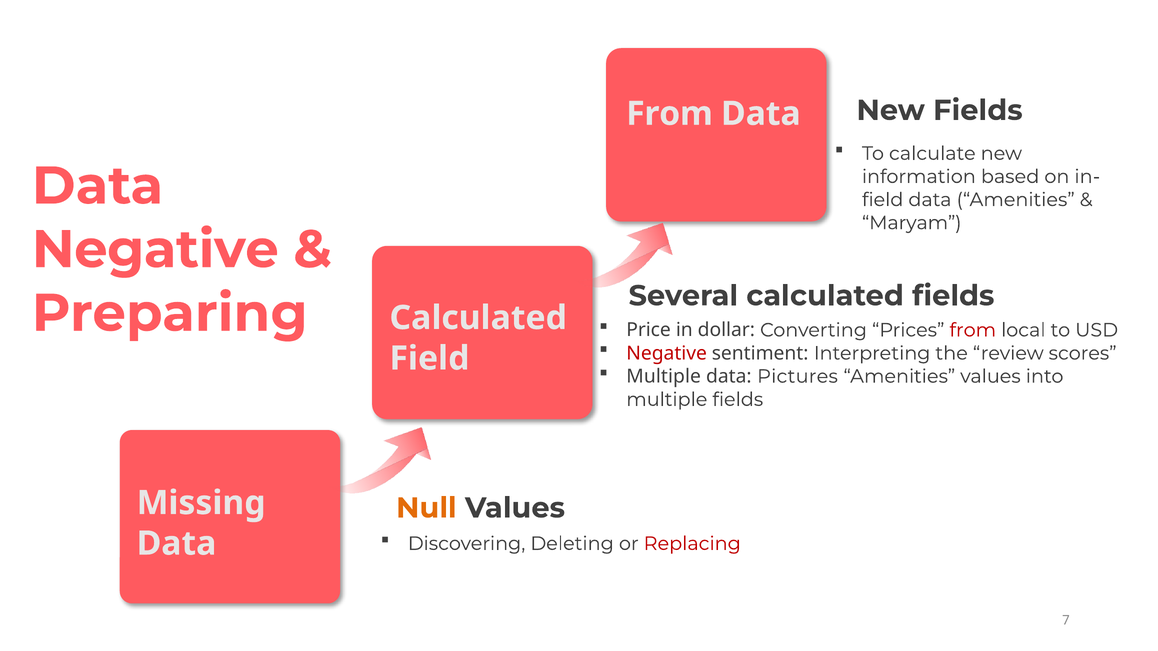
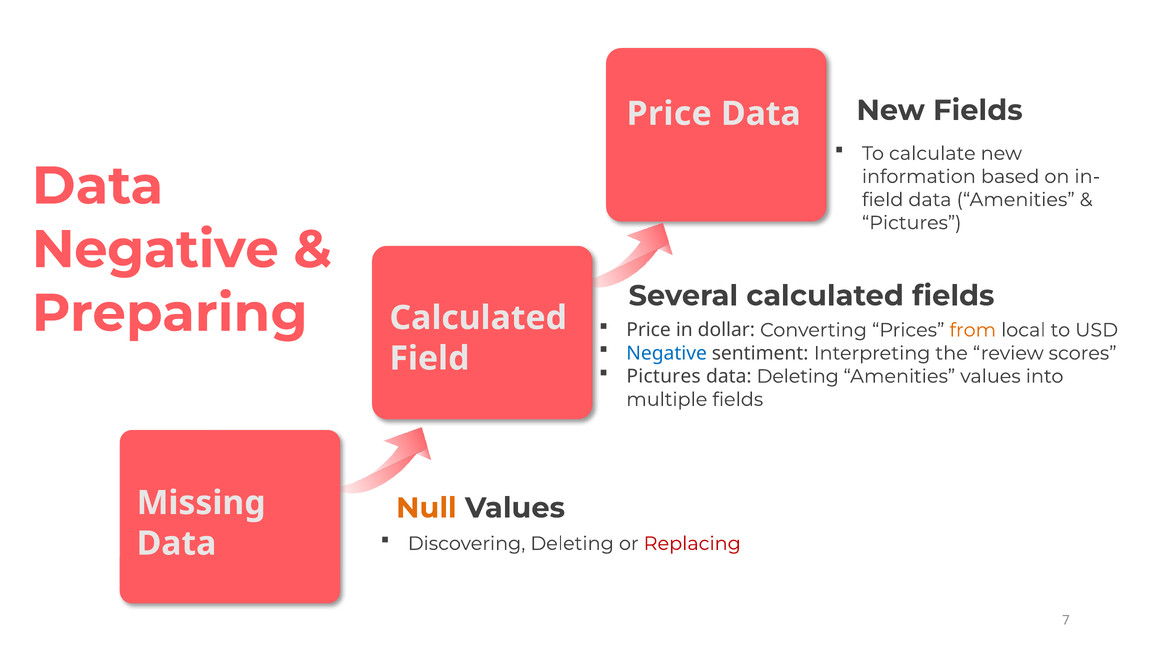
From: From -> Price (669, 114)
Maryam: Maryam -> Pictures (912, 223)
from colour: red -> orange (973, 330)
Negative colour: red -> blue (667, 353)
Multiple: Multiple -> Pictures (664, 377)
data Pictures: Pictures -> Deleting (798, 377)
